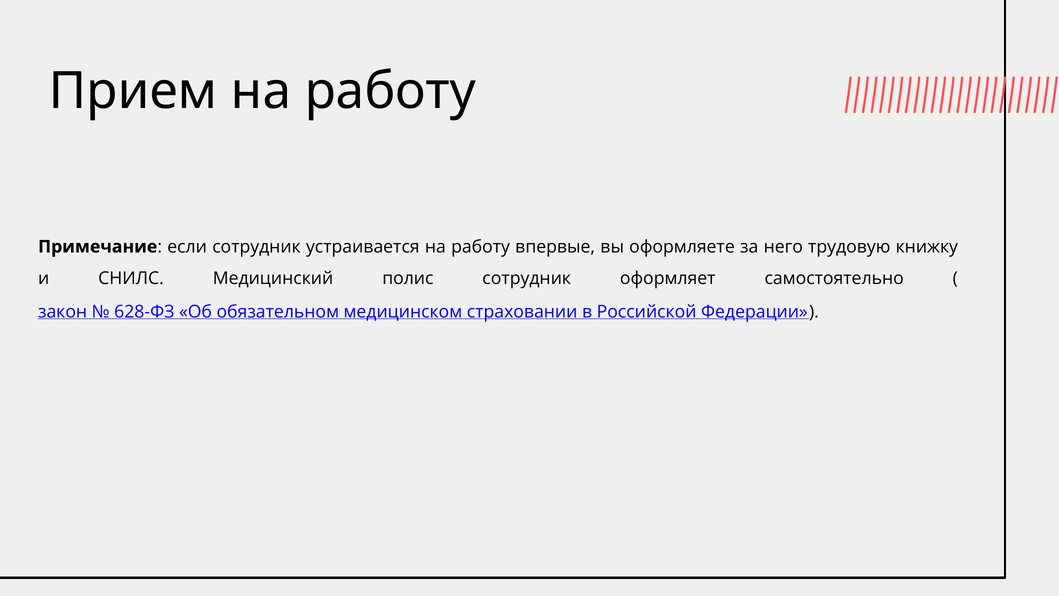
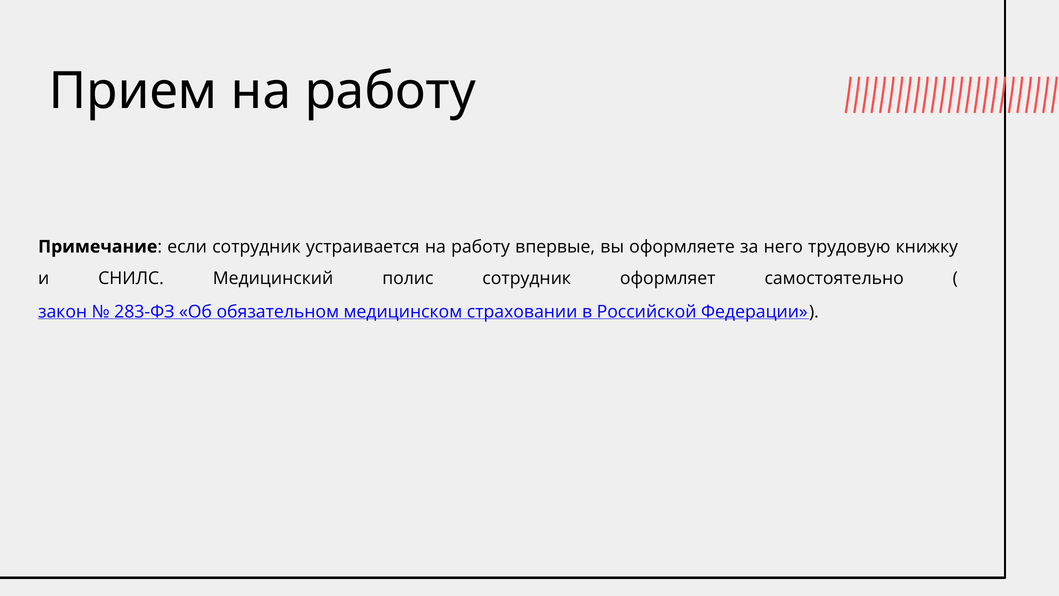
628-ФЗ: 628-ФЗ -> 283-ФЗ (144, 312)
